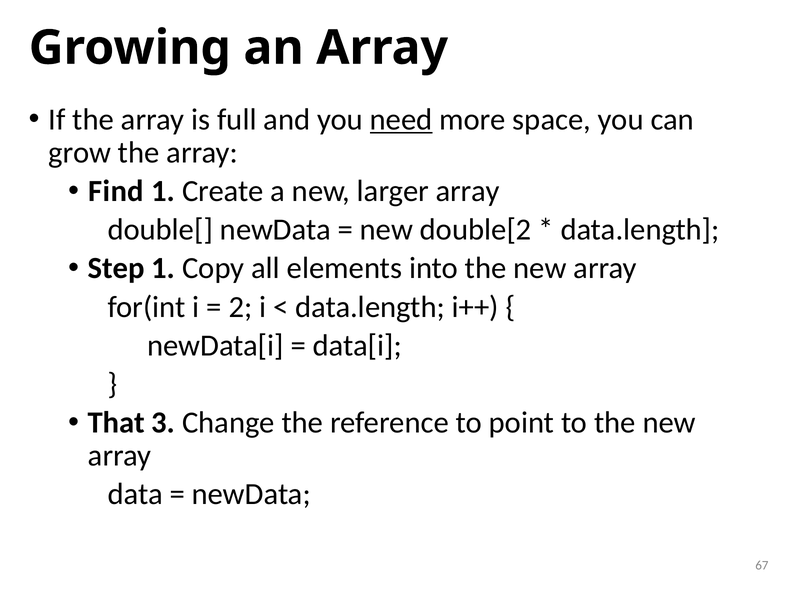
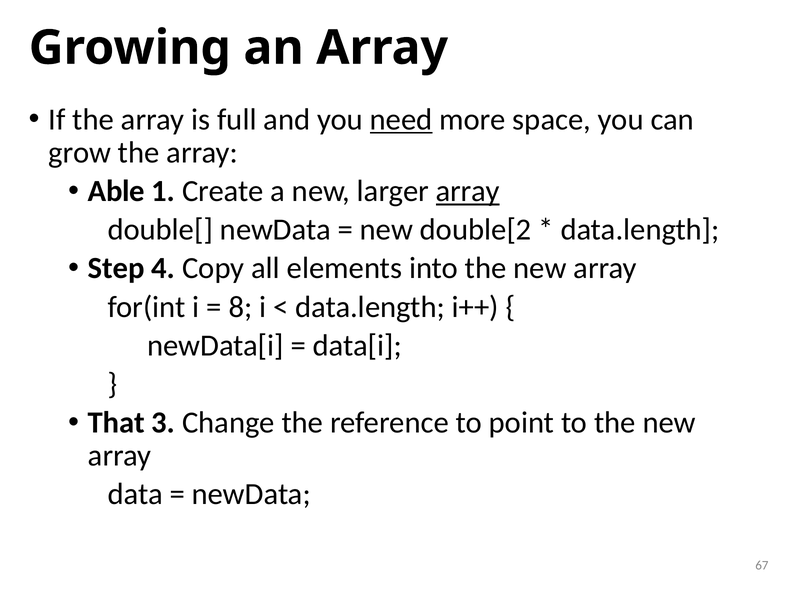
Find: Find -> Able (116, 191)
array underline: none -> present (468, 191)
Step 1: 1 -> 4 (163, 268)
2: 2 -> 8 (240, 307)
